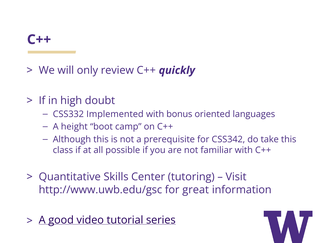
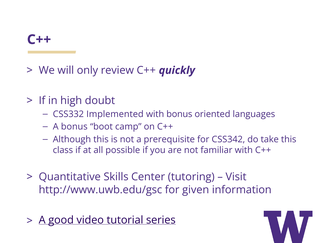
A height: height -> bonus (74, 127)
great: great -> given (196, 190)
